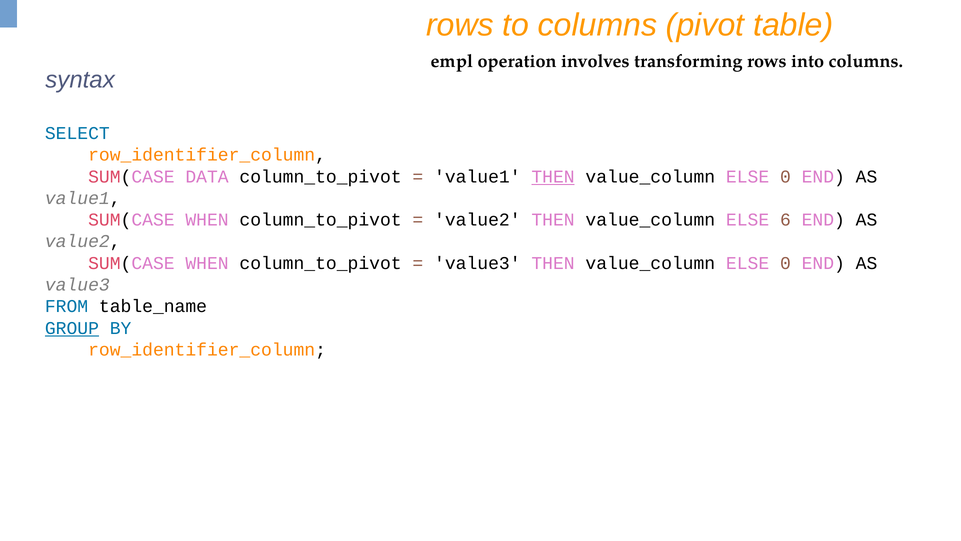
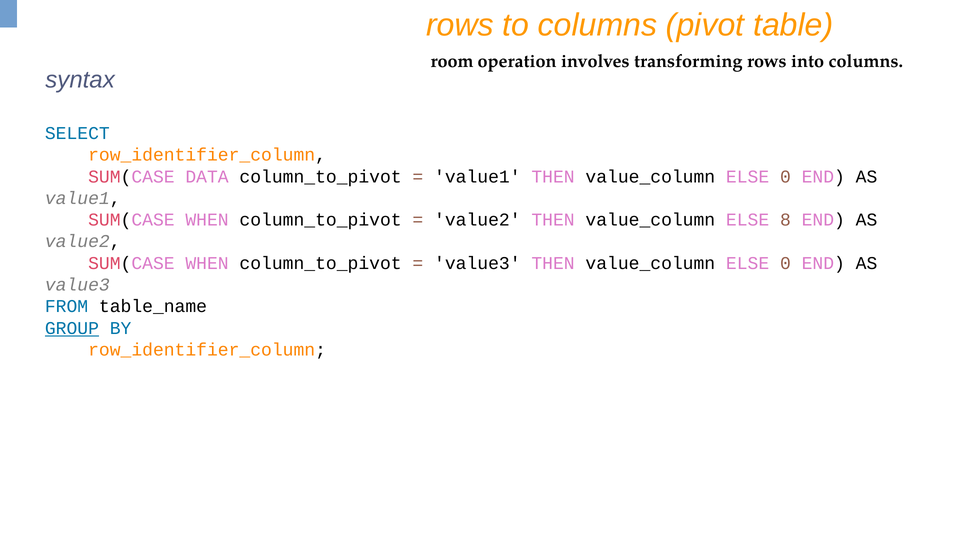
empl: empl -> room (452, 61)
THEN underline: present -> none (553, 176)
6: 6 -> 8 (785, 220)
